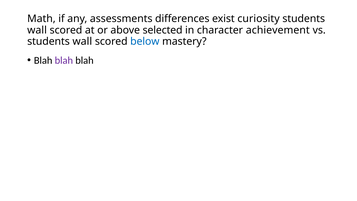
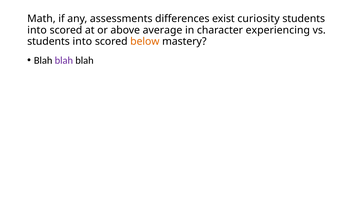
wall: wall -> into (37, 30)
selected: selected -> average (163, 30)
achievement: achievement -> experiencing (278, 30)
wall: wall -> into (82, 41)
below colour: blue -> orange (145, 41)
